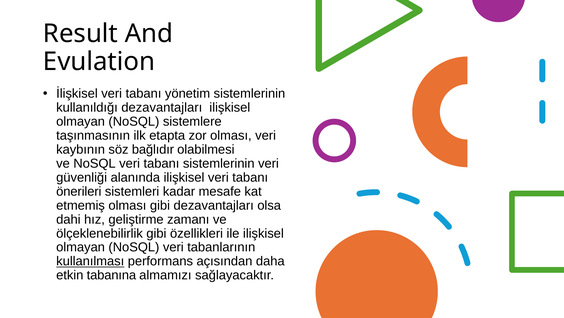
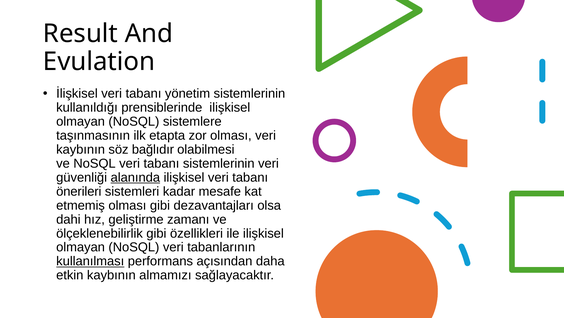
kullanıldığı dezavantajları: dezavantajları -> prensiblerinde (162, 107)
alanında underline: none -> present (135, 177)
etkin tabanına: tabanına -> kaybının (111, 275)
